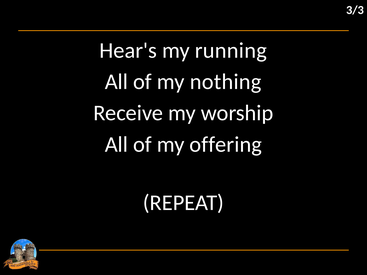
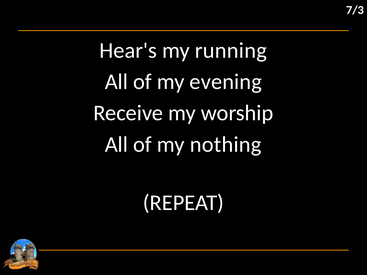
3/3: 3/3 -> 7/3 (355, 10)
nothing: nothing -> evening (226, 82)
offering: offering -> nothing (226, 145)
